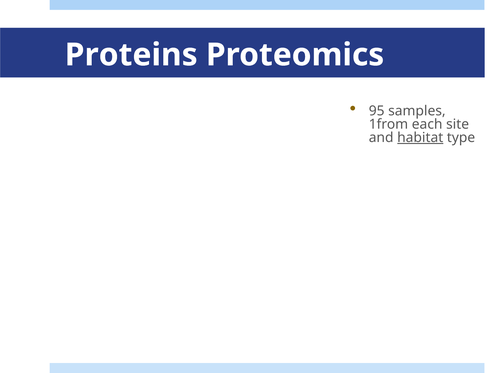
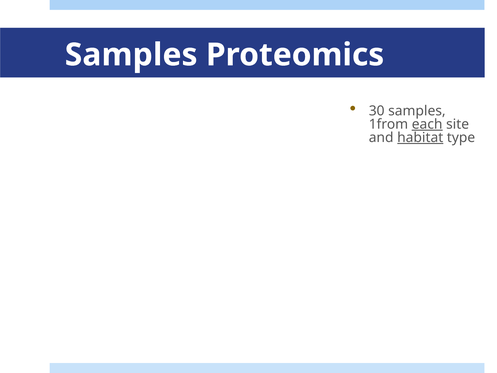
Proteins: Proteins -> Samples (131, 55)
95: 95 -> 30 (377, 111)
each underline: none -> present (427, 124)
